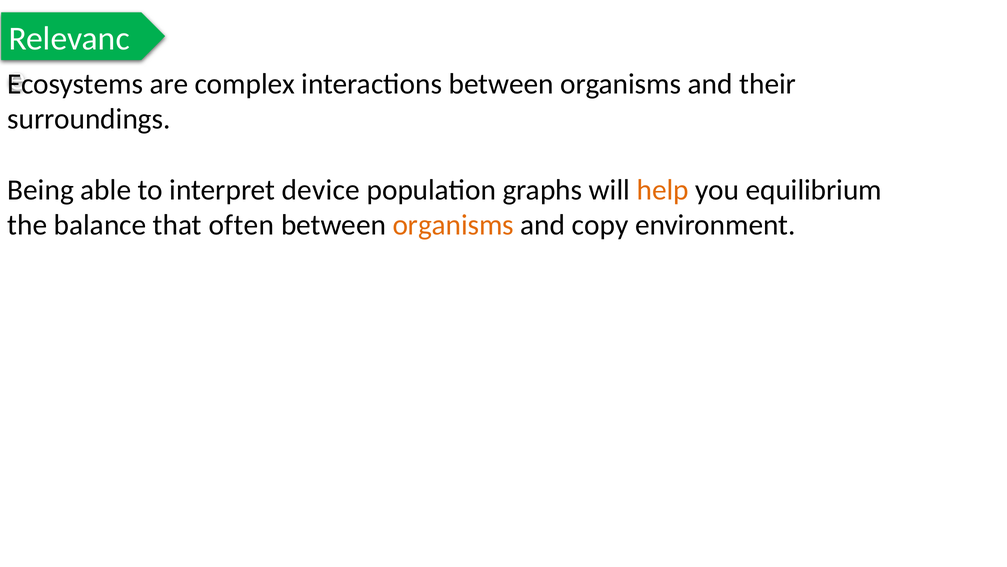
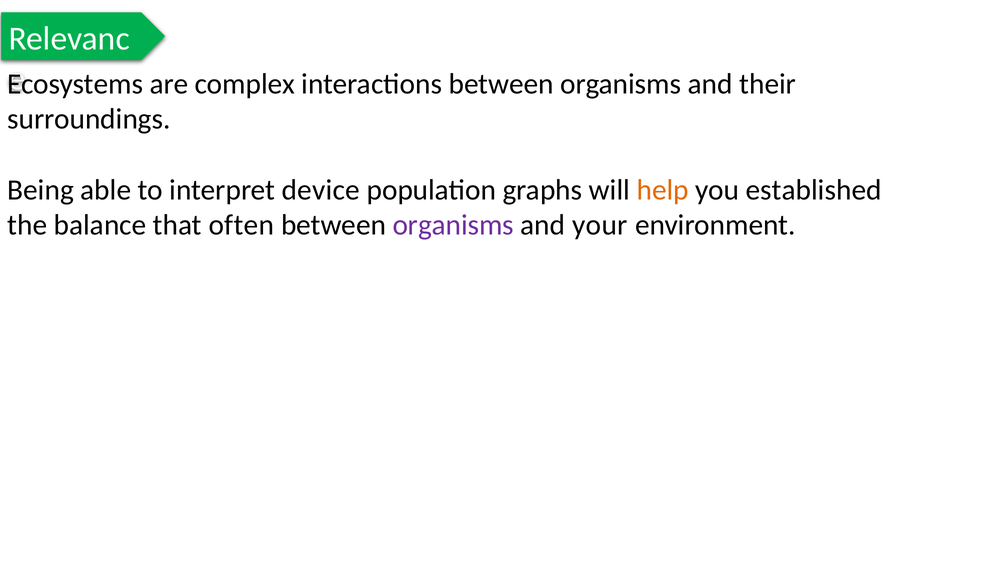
equilibrium: equilibrium -> established (814, 190)
organisms colour: orange -> purple (453, 225)
copy: copy -> your (600, 225)
